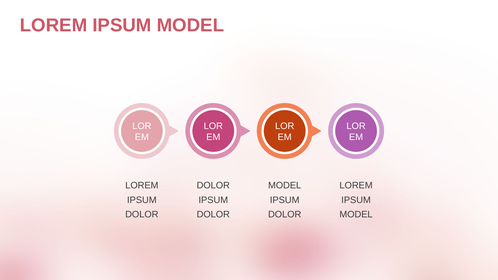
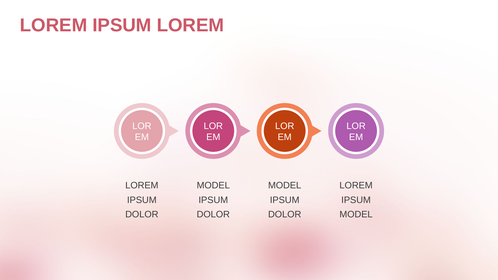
MODEL: MODEL -> LOREM (190, 25)
DOLOR: DOLOR -> MODEL (213, 186)
